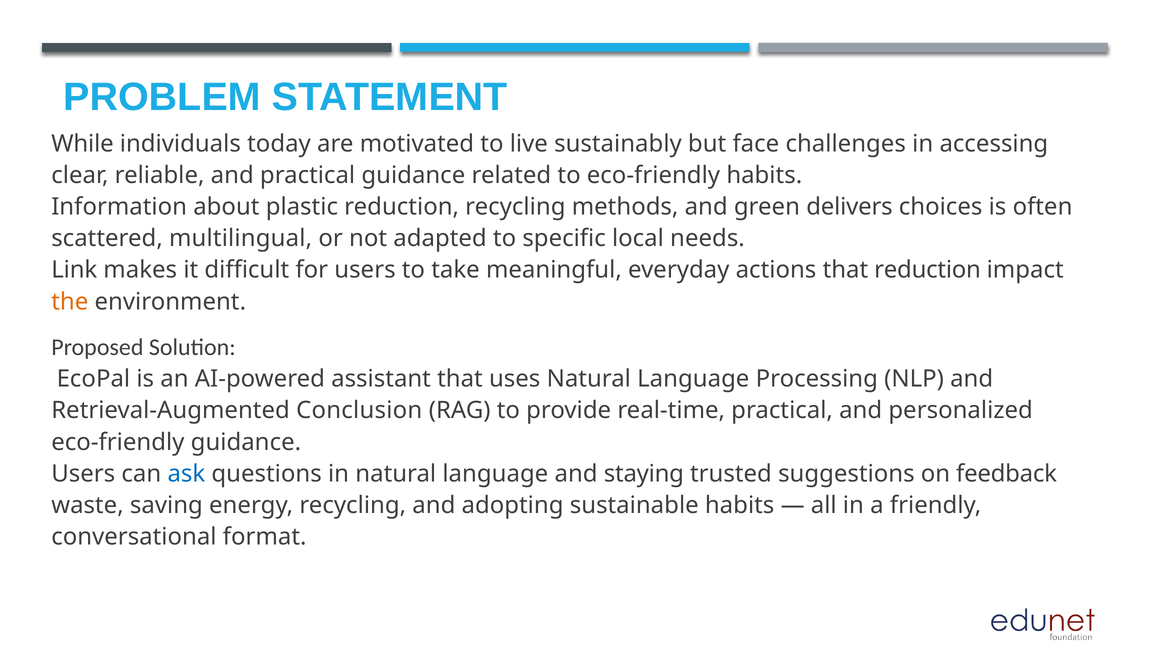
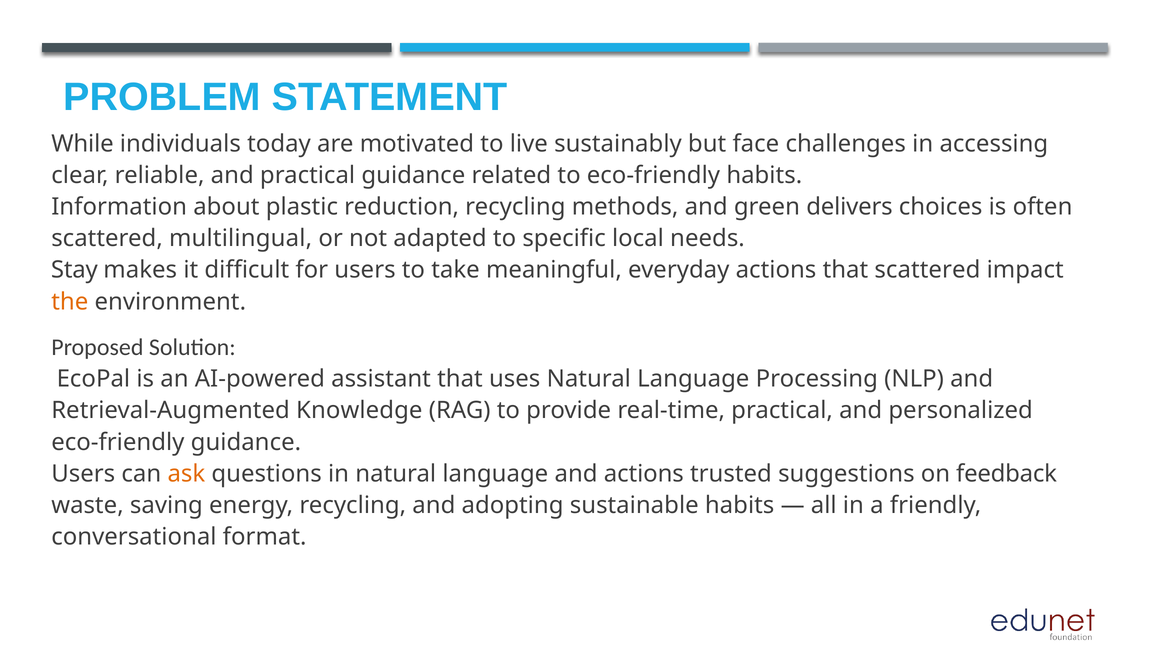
Link: Link -> Stay (74, 270)
that reduction: reduction -> scattered (927, 270)
Conclusion: Conclusion -> Knowledge (359, 410)
ask colour: blue -> orange (186, 474)
and staying: staying -> actions (644, 474)
